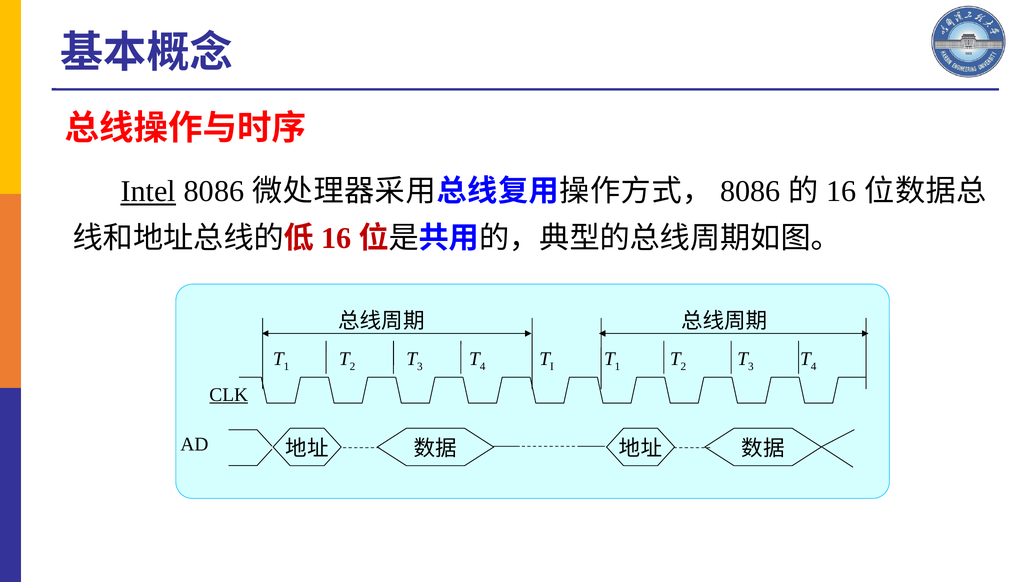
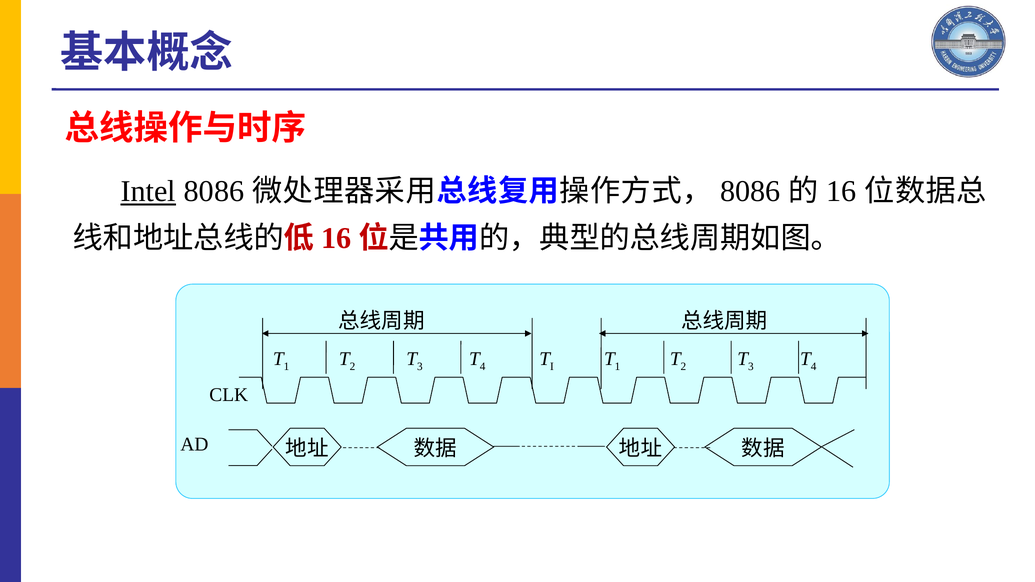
CLK underline: present -> none (229, 395)
